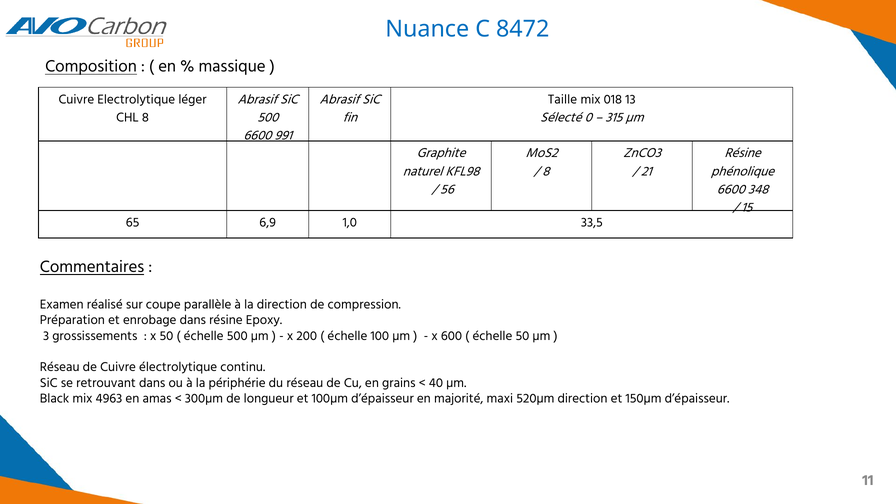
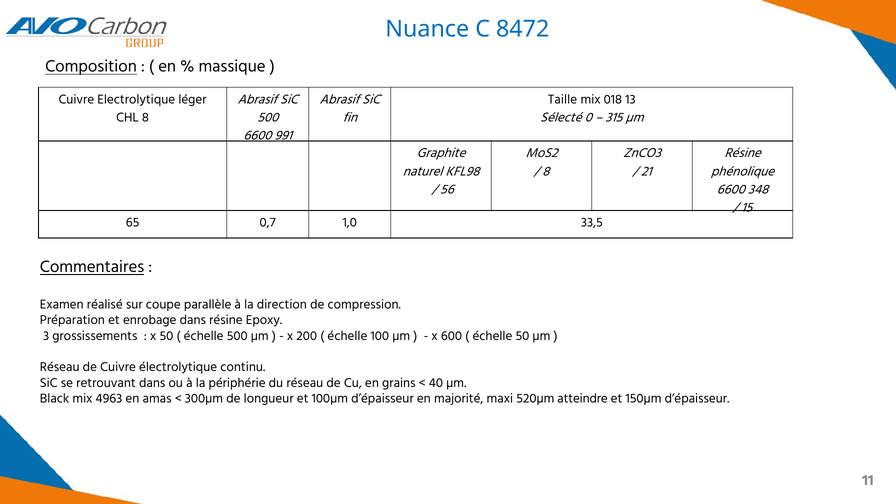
6,9: 6,9 -> 0,7 (268, 223)
520µm direction: direction -> atteindre (583, 399)
